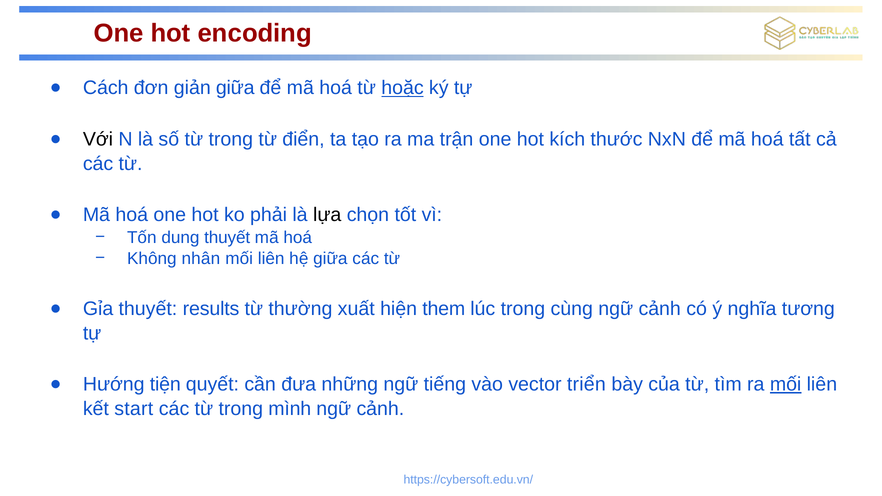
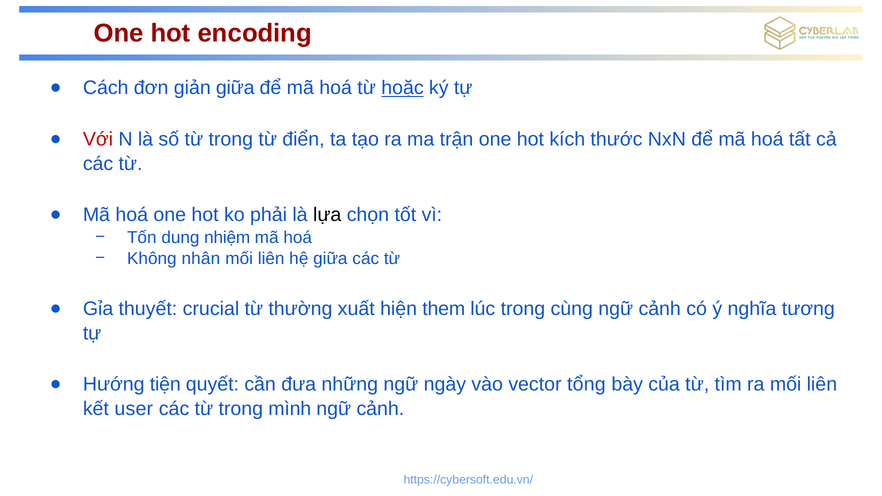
Với colour: black -> red (98, 139)
dung thuyết: thuyết -> nhiệm (227, 238)
results: results -> crucial (211, 309)
tiếng: tiếng -> ngày (445, 384)
triển: triển -> tổng (586, 384)
mối underline: present -> none (786, 384)
start: start -> user (134, 409)
